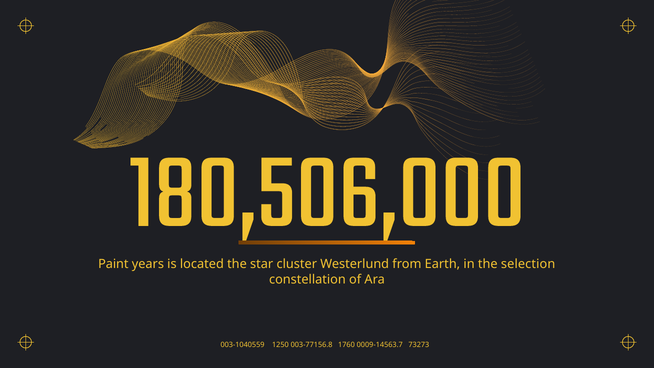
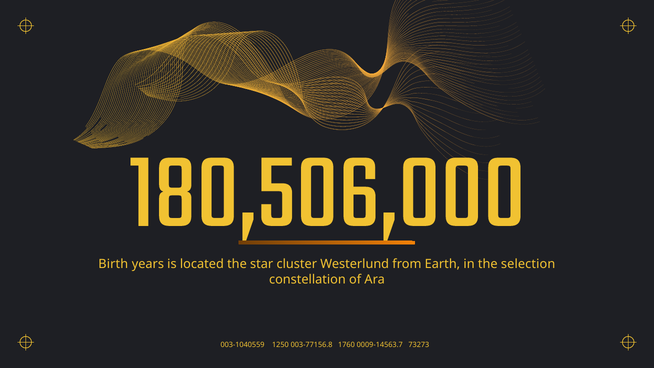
Paint: Paint -> Birth (113, 264)
